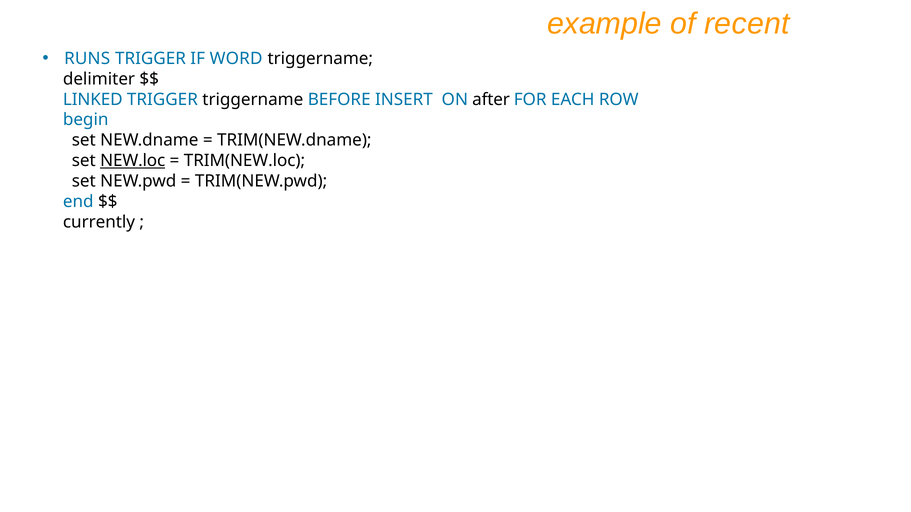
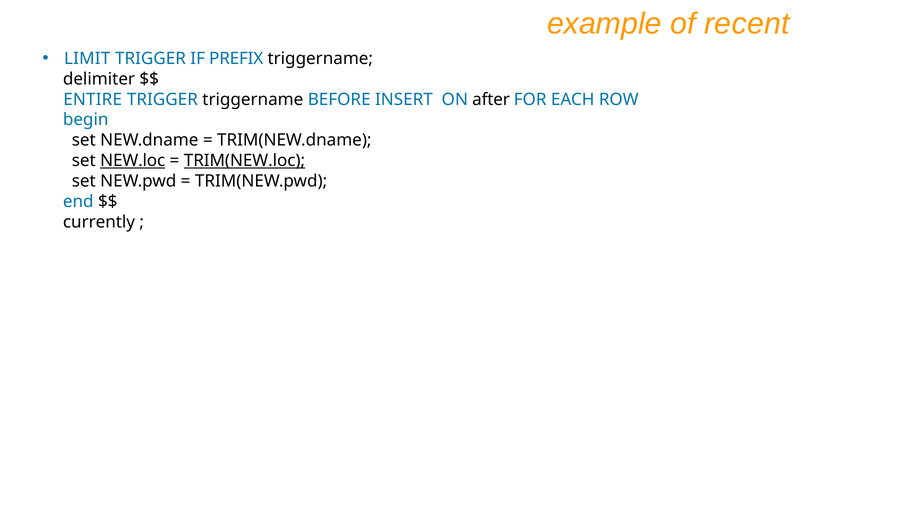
RUNS: RUNS -> LIMIT (87, 58)
WORD: WORD -> PREFIX (236, 58)
LINKED: LINKED -> ENTIRE (93, 99)
TRIM(NEW.loc underline: none -> present (244, 161)
